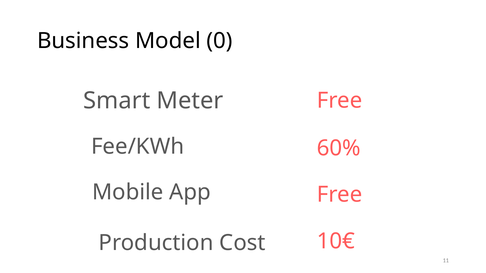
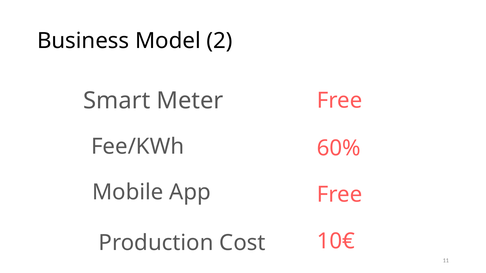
0: 0 -> 2 (220, 41)
